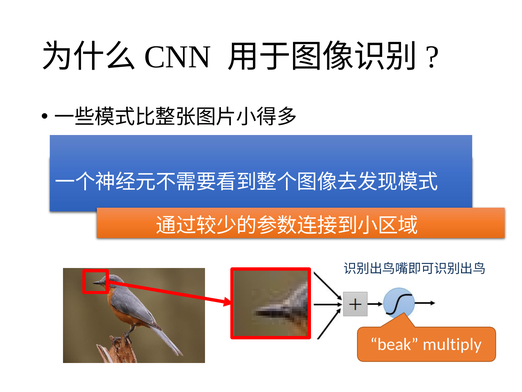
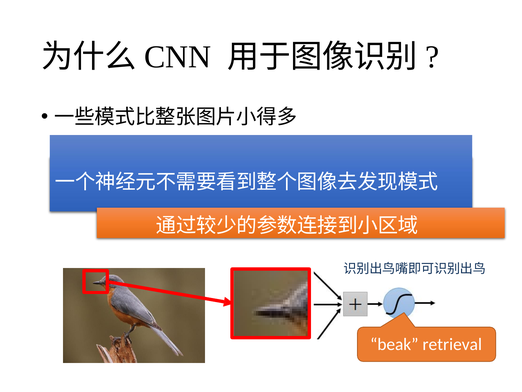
multiply: multiply -> retrieval (452, 344)
